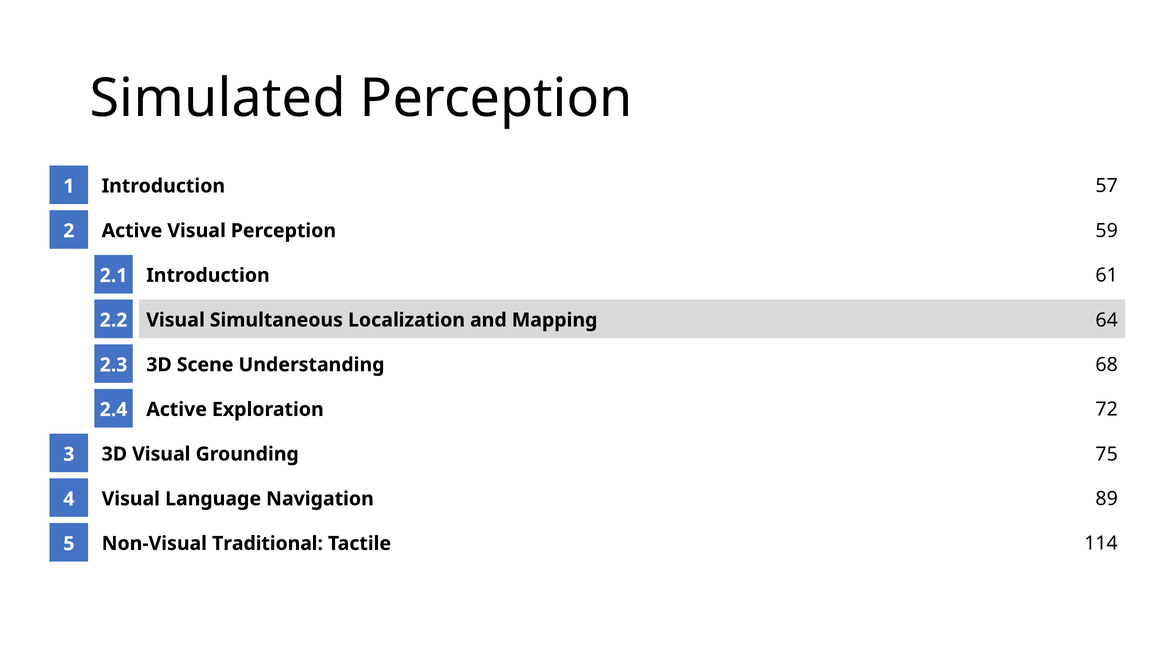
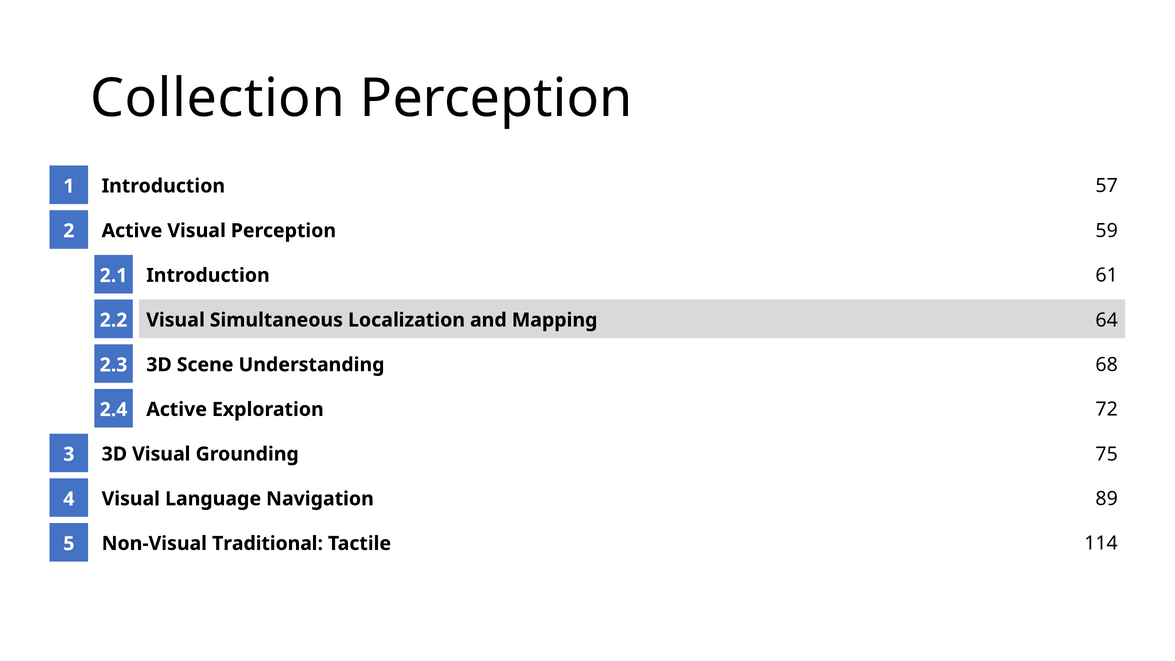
Simulated: Simulated -> Collection (218, 99)
